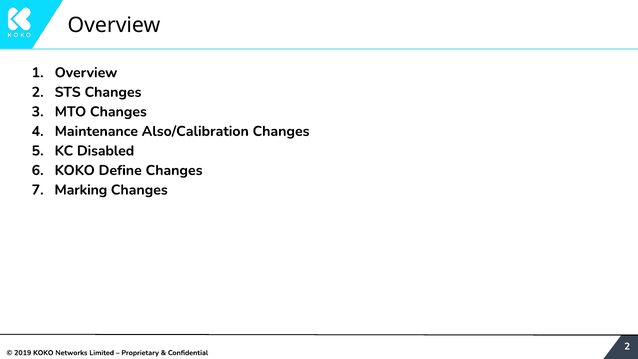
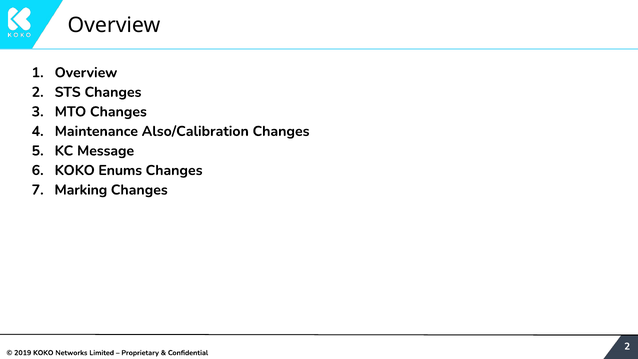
Disabled: Disabled -> Message (106, 151)
Define: Define -> Enums (120, 170)
